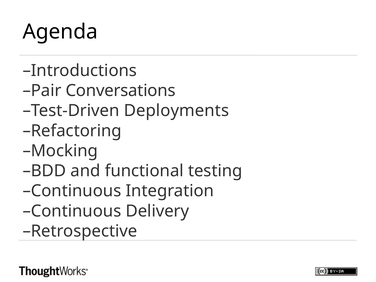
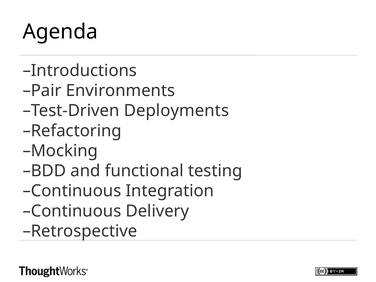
Conversations: Conversations -> Environments (120, 91)
